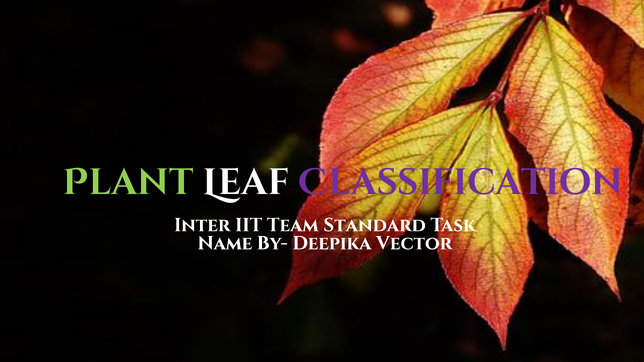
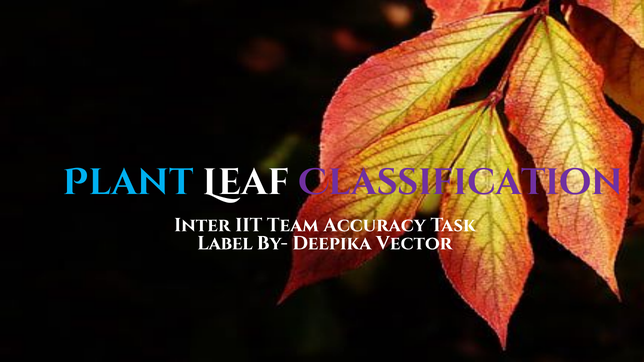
Plant colour: light green -> light blue (128, 182)
Standard: Standard -> Accuracy (375, 225)
Name: Name -> Label (225, 243)
